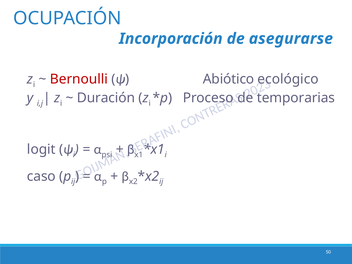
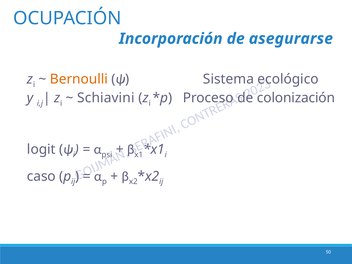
Bernoulli colour: red -> orange (79, 79)
Abiótico: Abiótico -> Sistema (228, 79)
Duración: Duración -> Schiavini (106, 98)
temporarias: temporarias -> colonización (296, 98)
